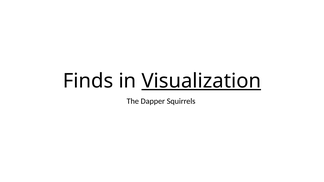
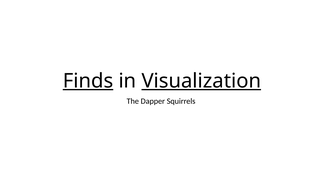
Finds underline: none -> present (88, 81)
